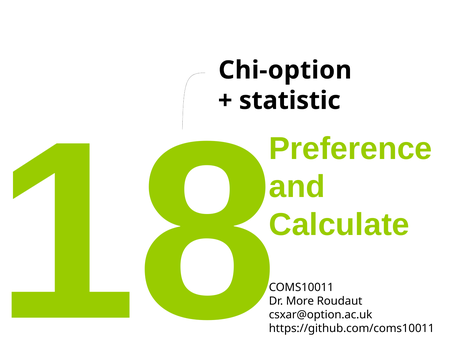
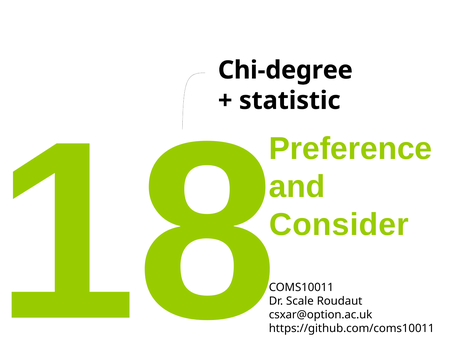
Chi-option: Chi-option -> Chi-degree (285, 70)
Calculate: Calculate -> Consider (339, 225)
More: More -> Scale (300, 301)
